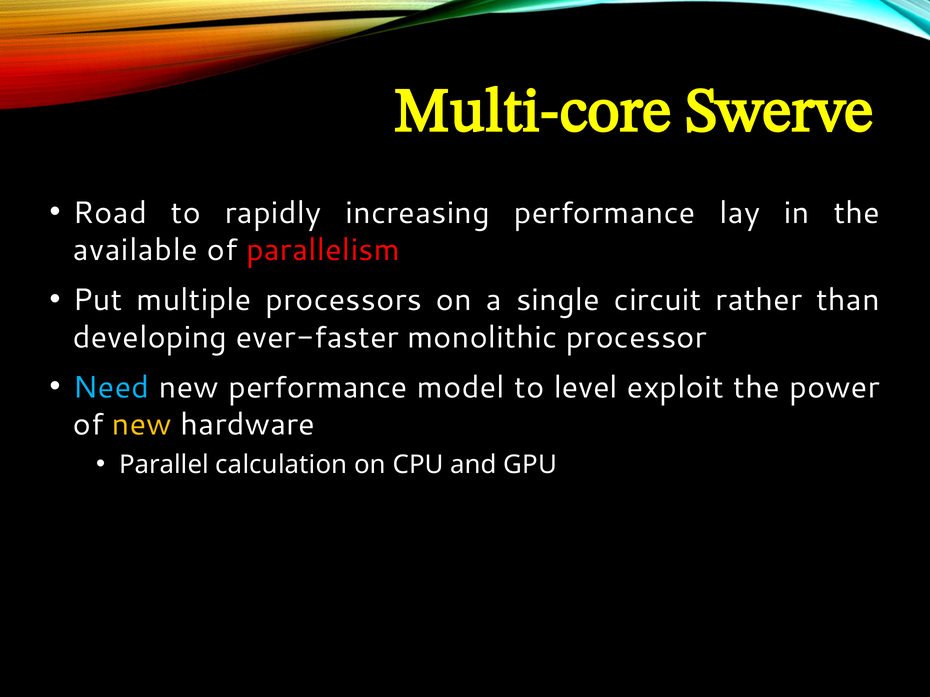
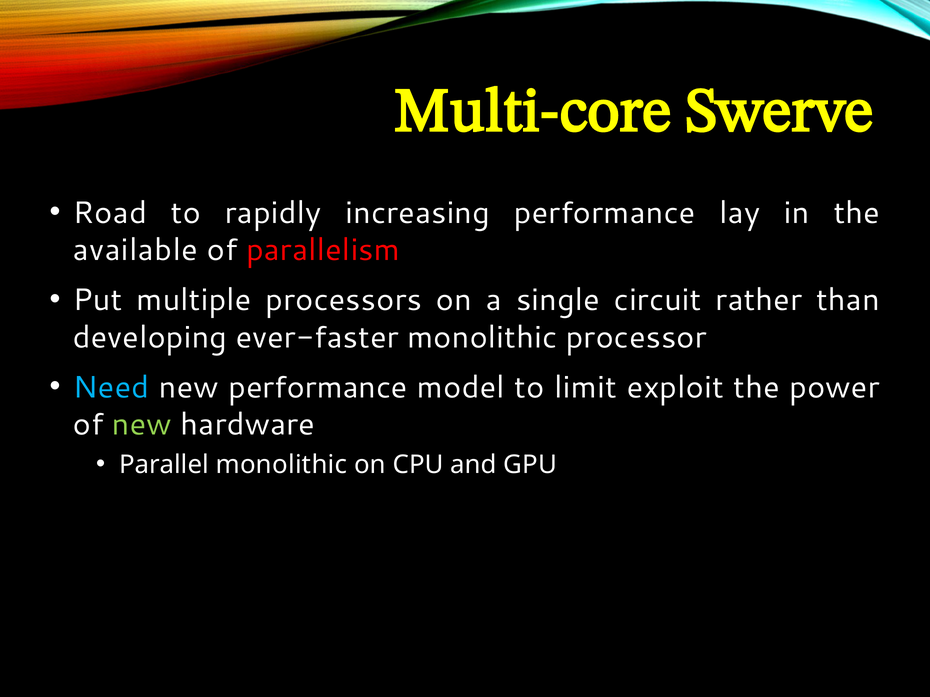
level: level -> limit (586, 388)
new colour: yellow -> light green (142, 425)
Parallel calculation: calculation -> monolithic (281, 465)
